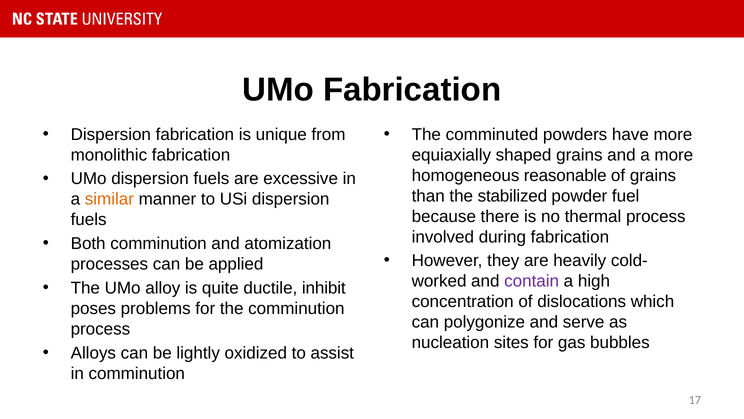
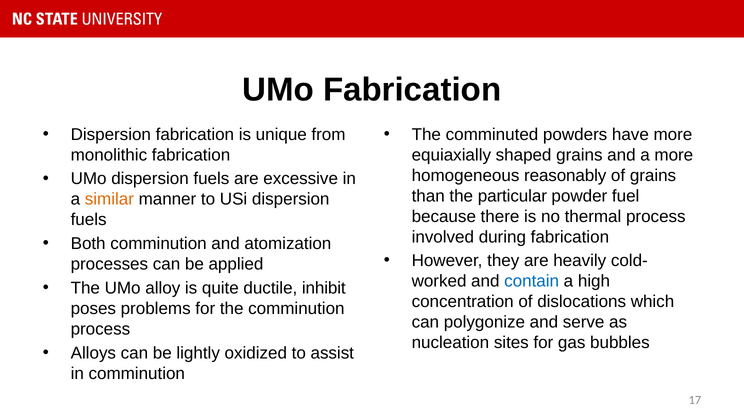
reasonable: reasonable -> reasonably (565, 175)
stabilized: stabilized -> particular (512, 196)
contain colour: purple -> blue (532, 281)
